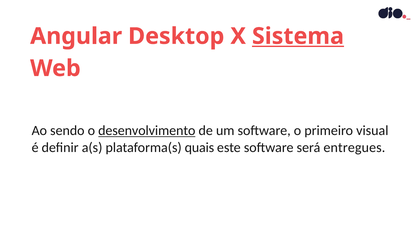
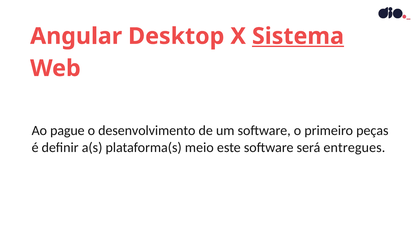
sendo: sendo -> pague (67, 130)
desenvolvimento underline: present -> none (147, 130)
visual: visual -> peças (372, 130)
quais: quais -> meio (199, 147)
